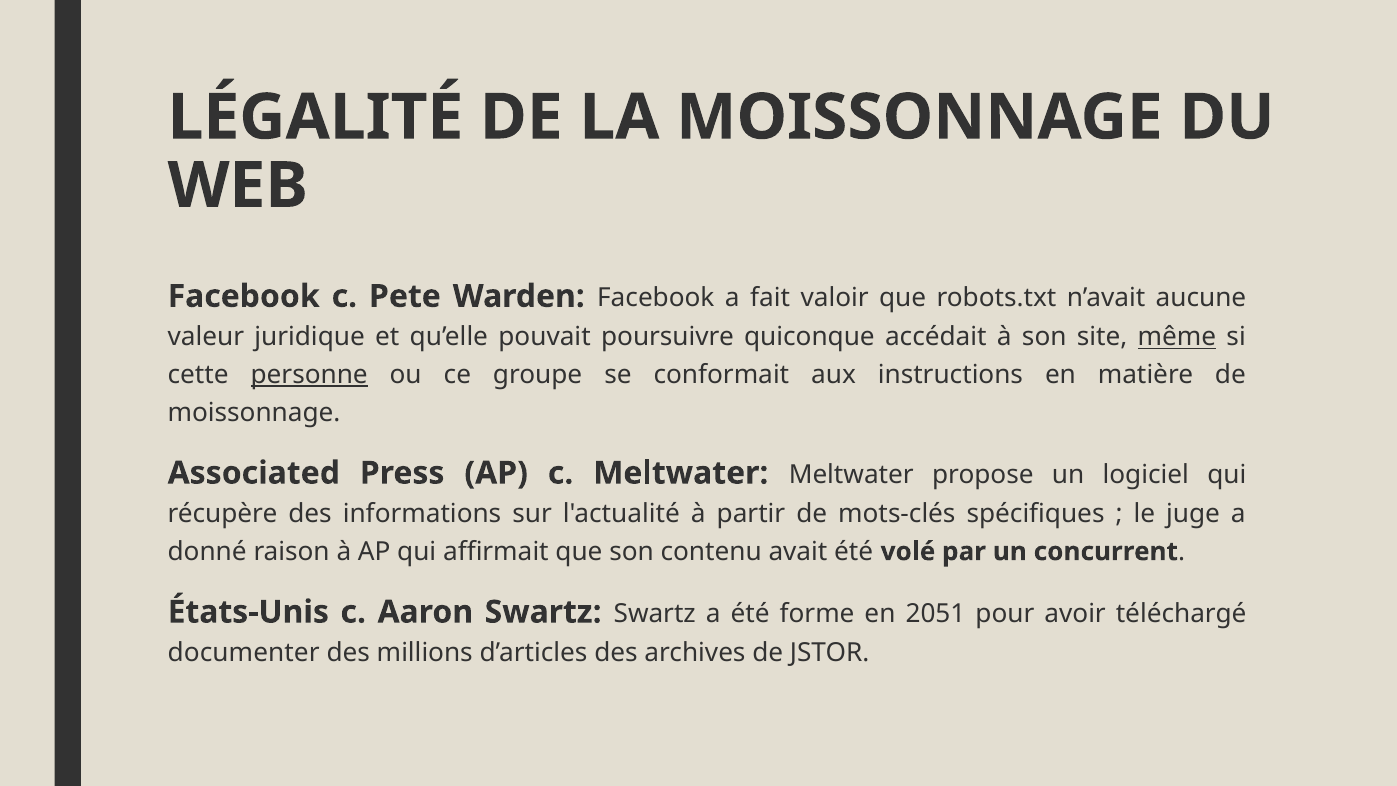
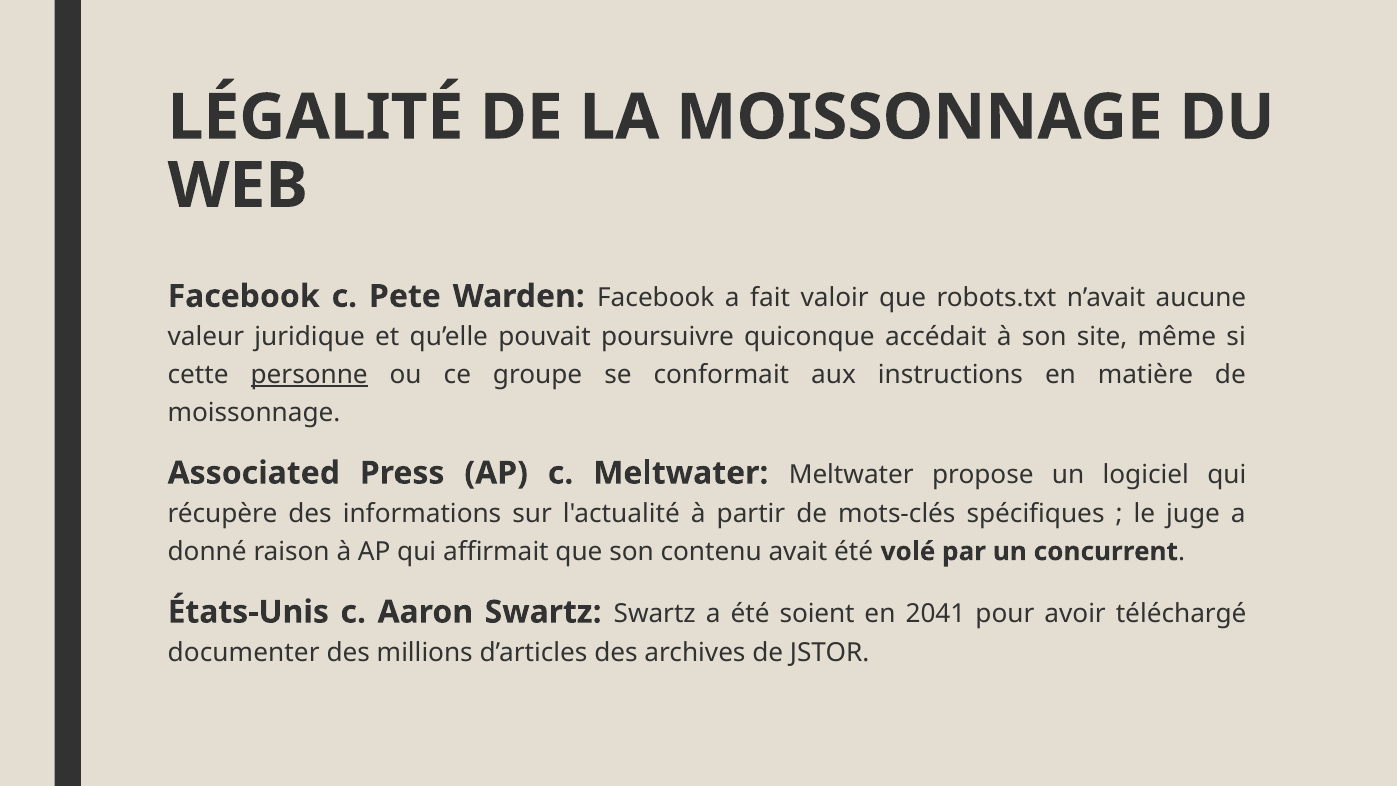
même underline: present -> none (1177, 337)
forme: forme -> soient (817, 614)
2051: 2051 -> 2041 (935, 614)
